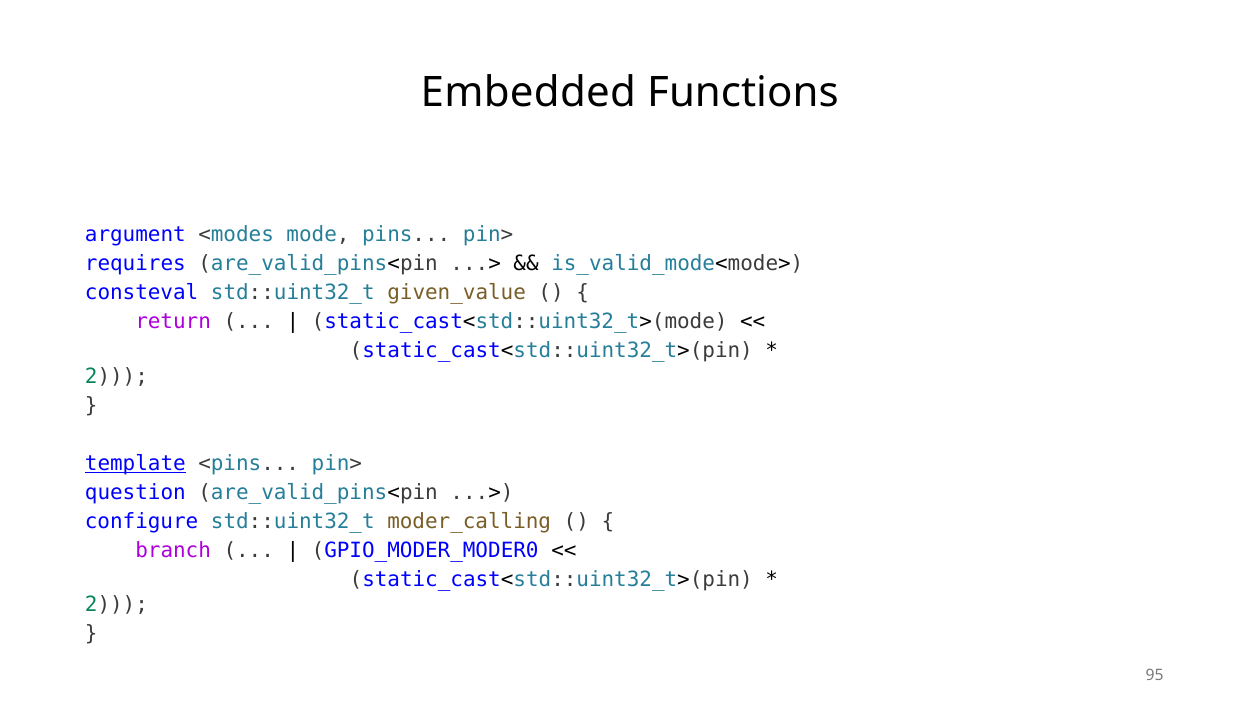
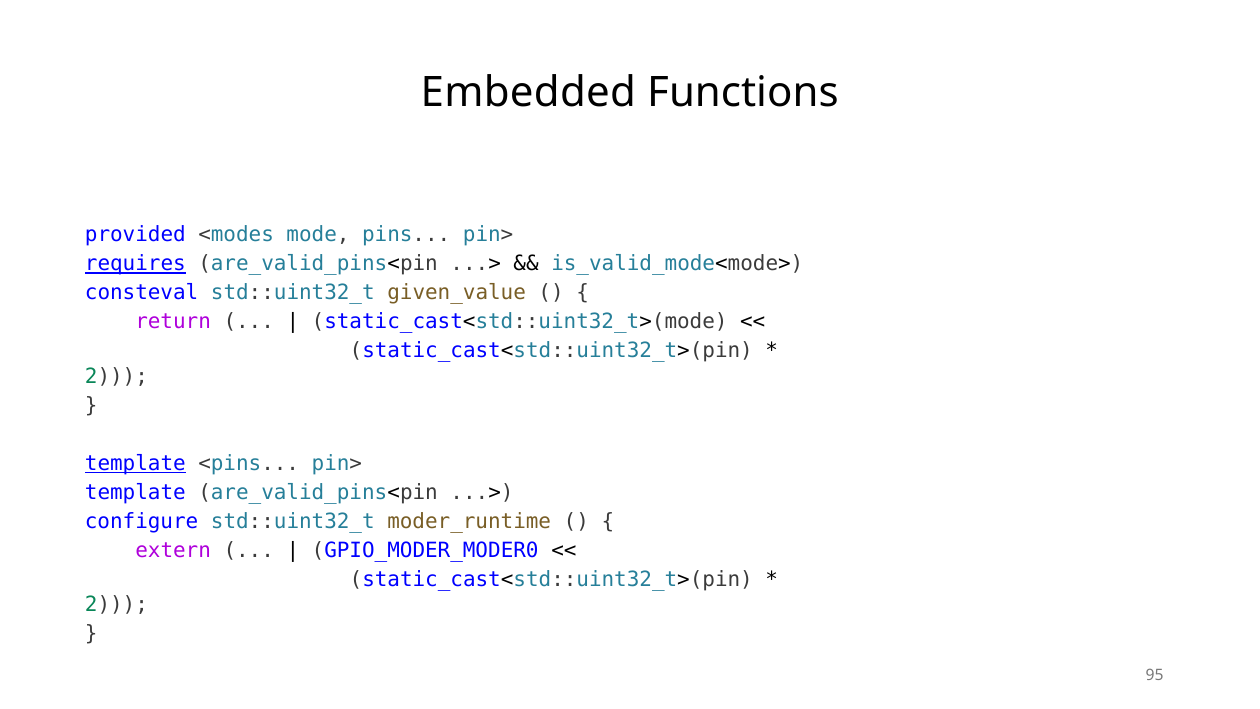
argument: argument -> provided (135, 235)
requires underline: none -> present (135, 264)
question: question -> template (135, 492)
moder_calling: moder_calling -> moder_runtime (469, 521)
branch: branch -> extern (173, 550)
